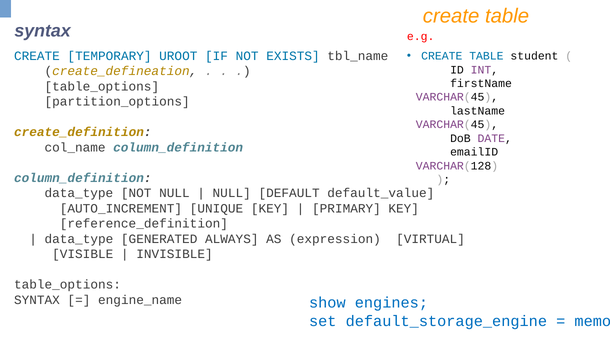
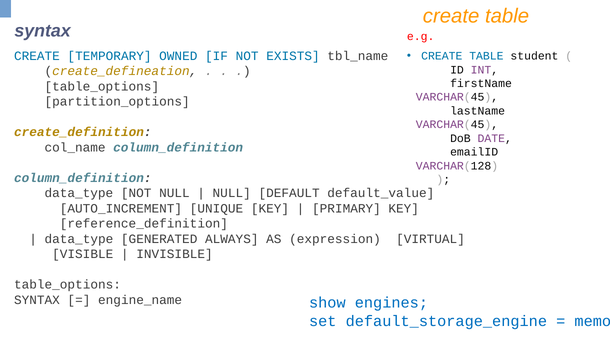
UROOT: UROOT -> OWNED (178, 56)
